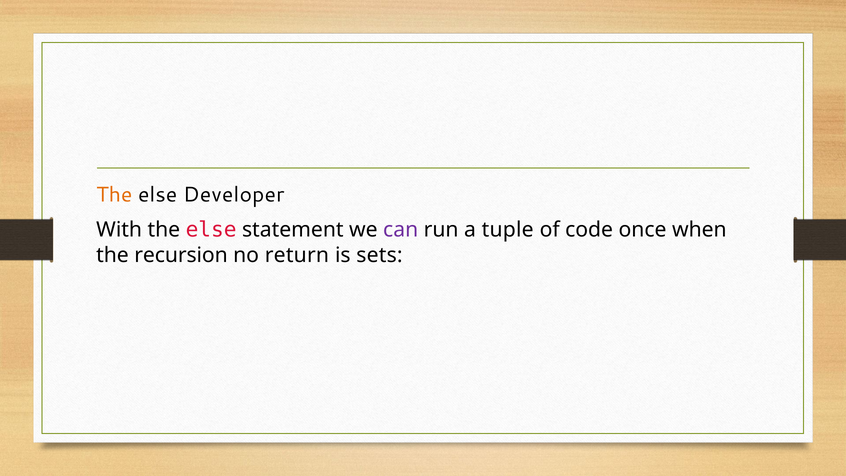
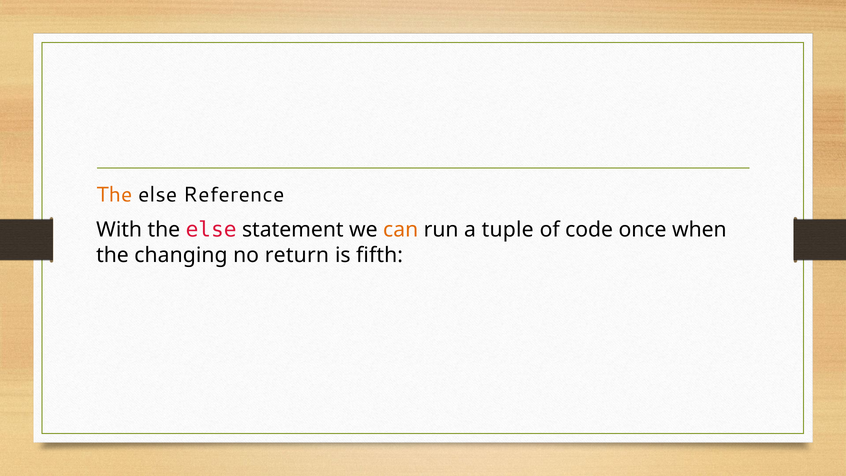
Developer: Developer -> Reference (234, 195)
can colour: purple -> orange (401, 230)
recursion: recursion -> changing (181, 255)
sets: sets -> fifth (380, 255)
